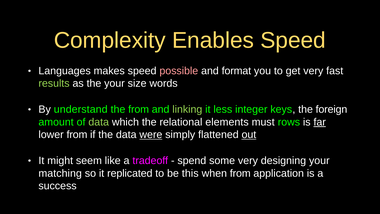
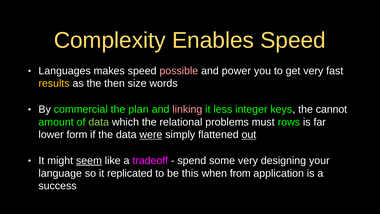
format: format -> power (236, 71)
results colour: light green -> yellow (54, 83)
the your: your -> then (114, 83)
understand: understand -> commercial (81, 109)
the from: from -> plan (139, 109)
linking colour: light green -> pink (187, 109)
foreign: foreign -> cannot (331, 109)
elements: elements -> problems (227, 122)
far underline: present -> none (320, 122)
lower from: from -> form (77, 135)
seem underline: none -> present (89, 160)
matching: matching -> language (60, 173)
